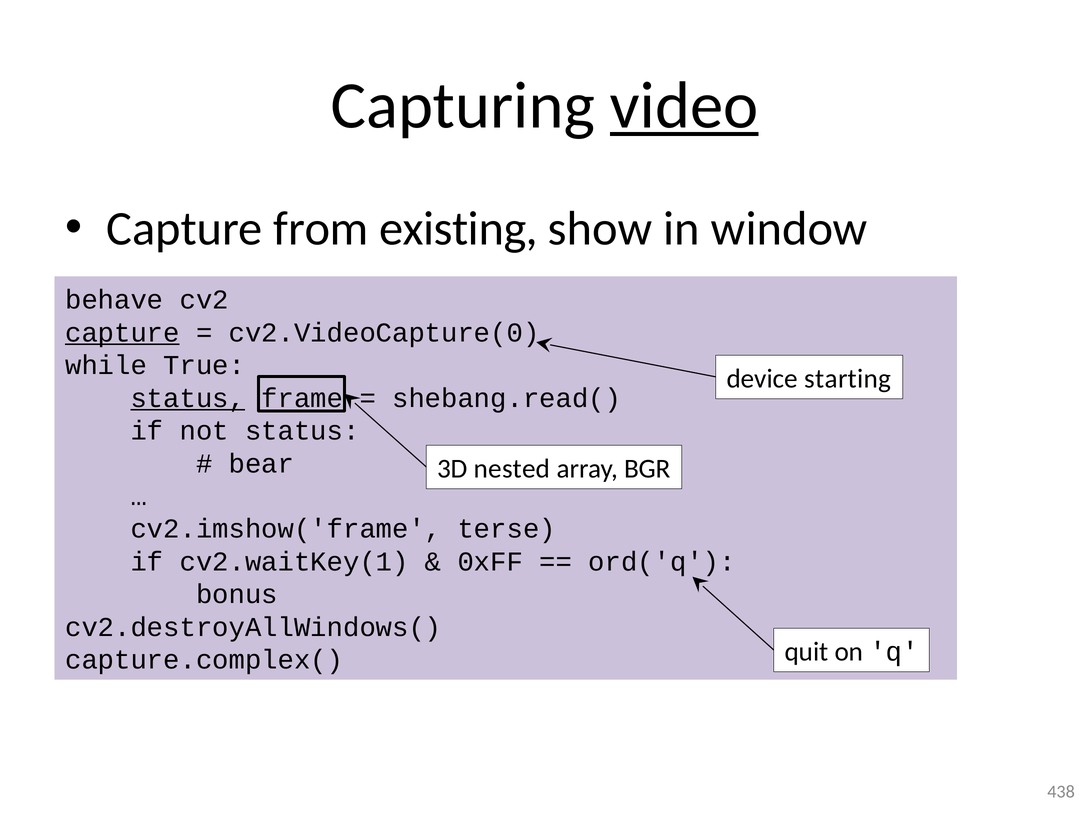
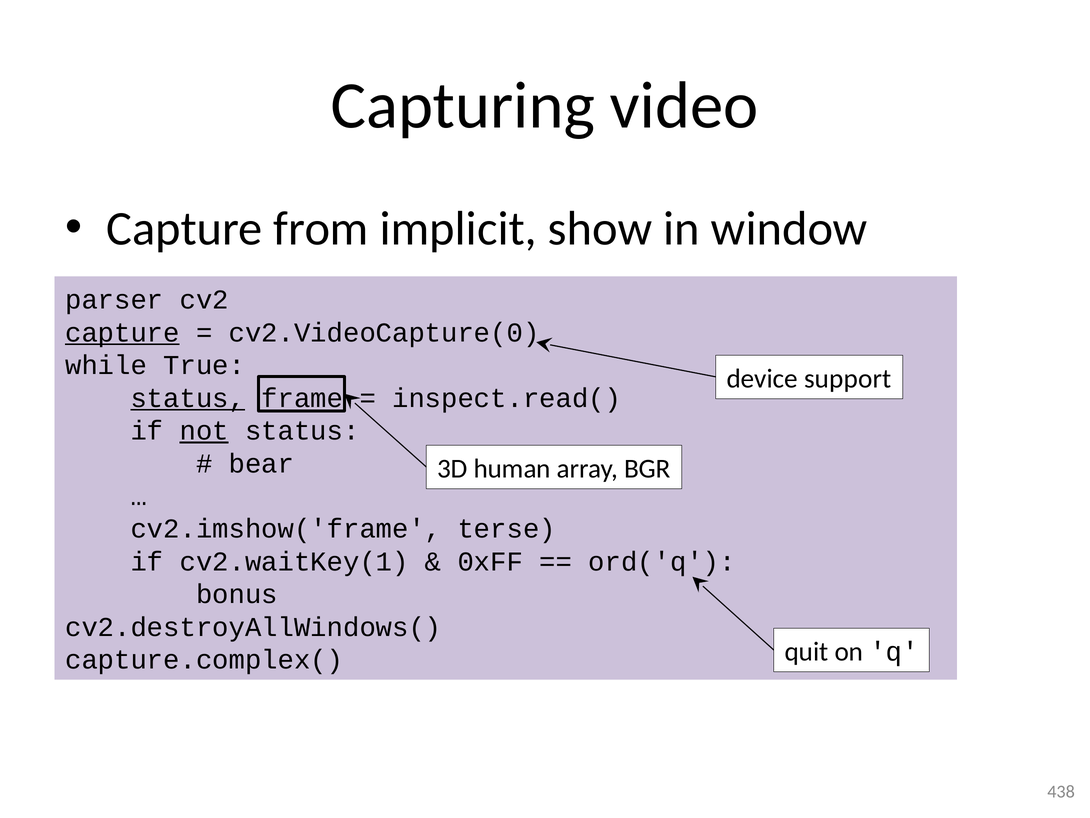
video underline: present -> none (684, 106)
existing: existing -> implicit (458, 229)
behave: behave -> parser (114, 300)
starting: starting -> support (848, 379)
shebang.read(: shebang.read( -> inspect.read( (507, 398)
not underline: none -> present (204, 431)
nested: nested -> human (512, 469)
